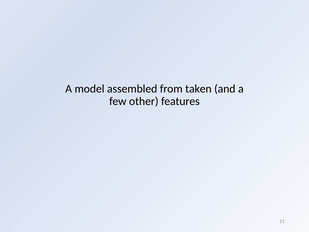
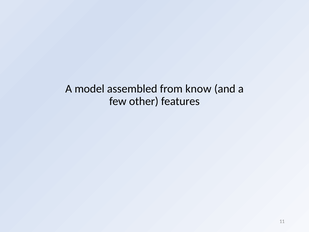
taken: taken -> know (198, 89)
